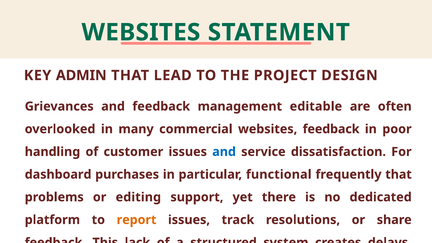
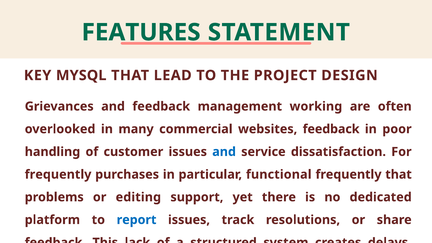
WEBSITES: WEBSITES -> FEATURES (141, 32)
ADMIN: ADMIN -> MYSQL (81, 75)
editable: editable -> working (316, 106)
dashboard: dashboard -> frequently (58, 175)
report colour: orange -> blue (137, 220)
